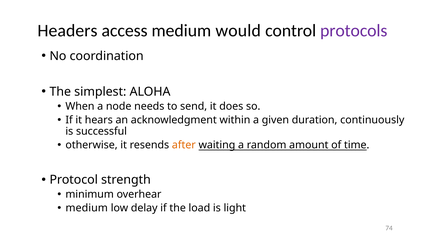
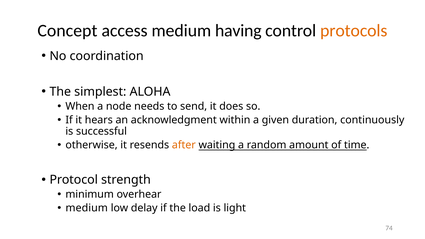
Headers: Headers -> Concept (67, 31)
would: would -> having (238, 31)
protocols colour: purple -> orange (354, 31)
